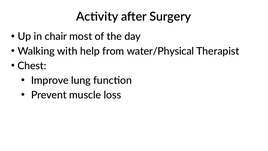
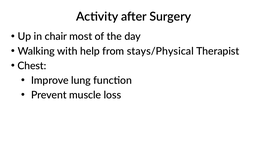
water/Physical: water/Physical -> stays/Physical (160, 51)
